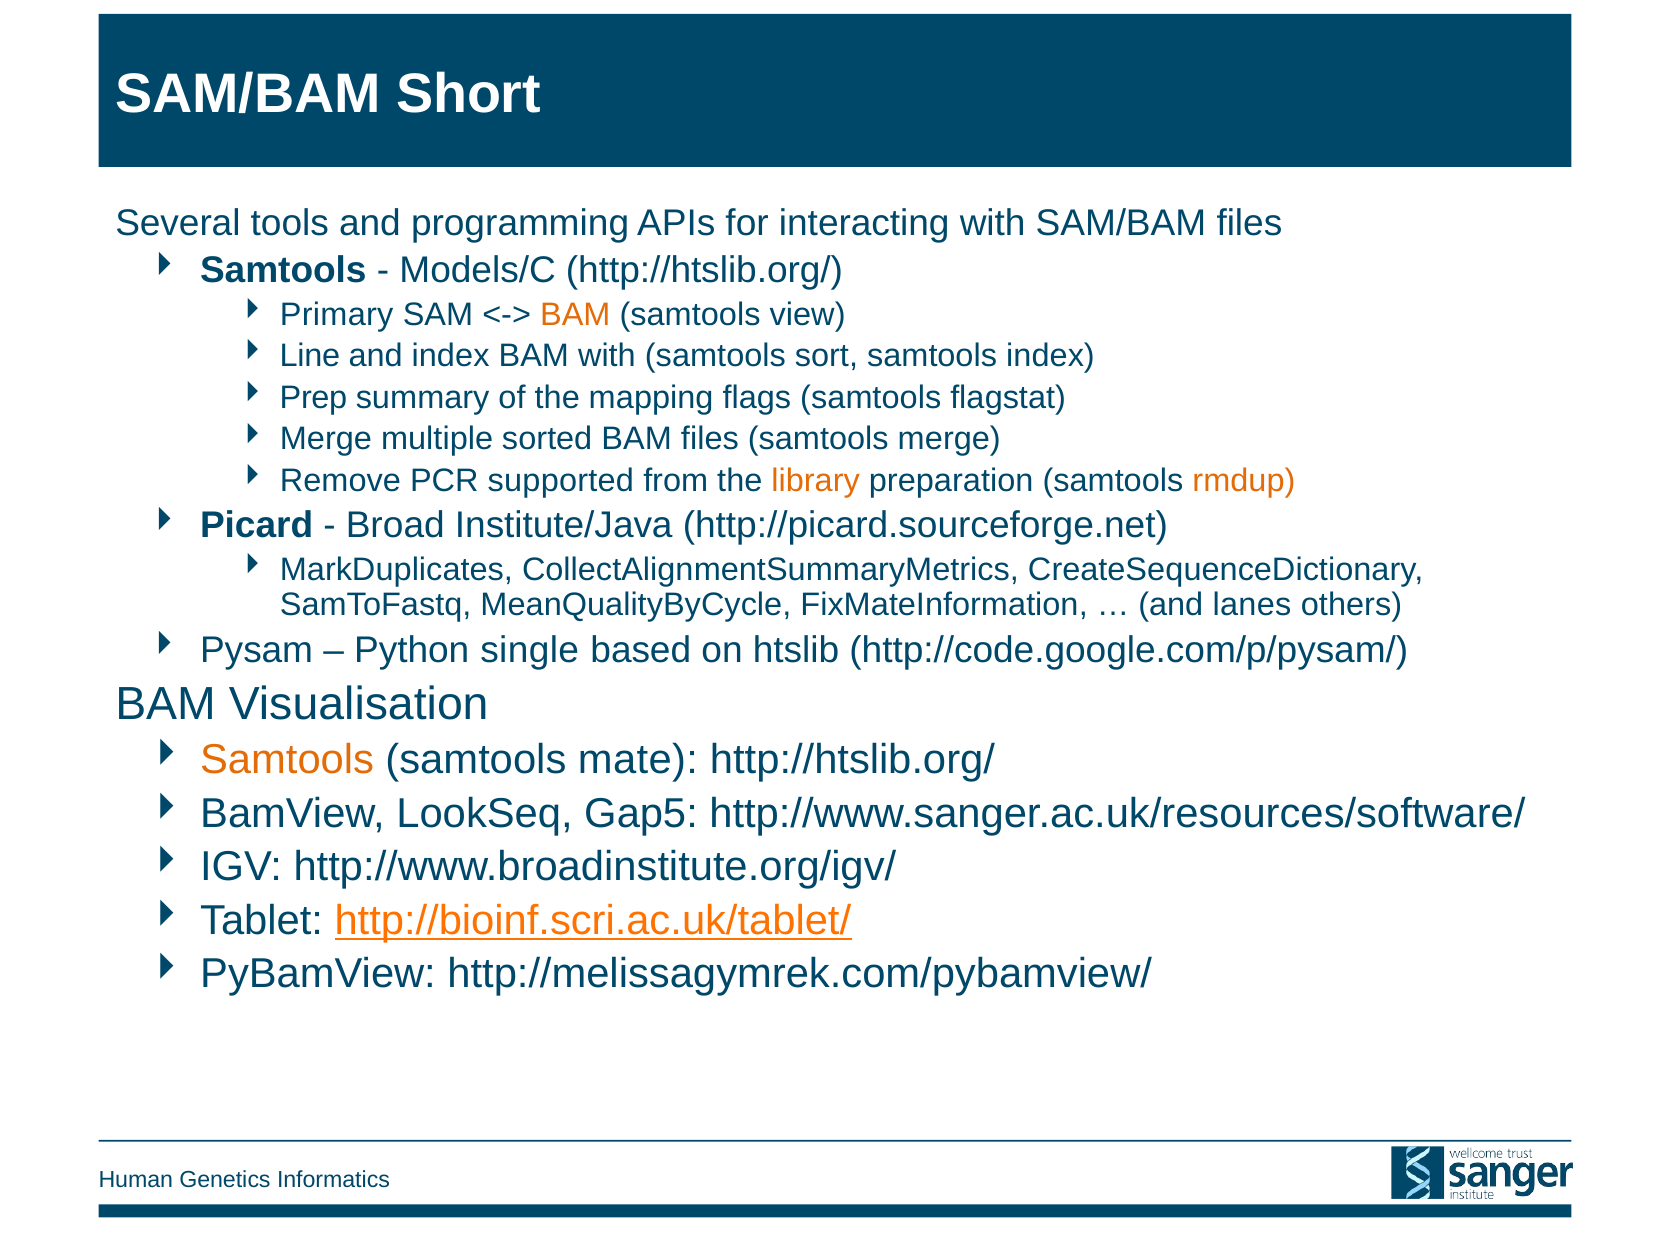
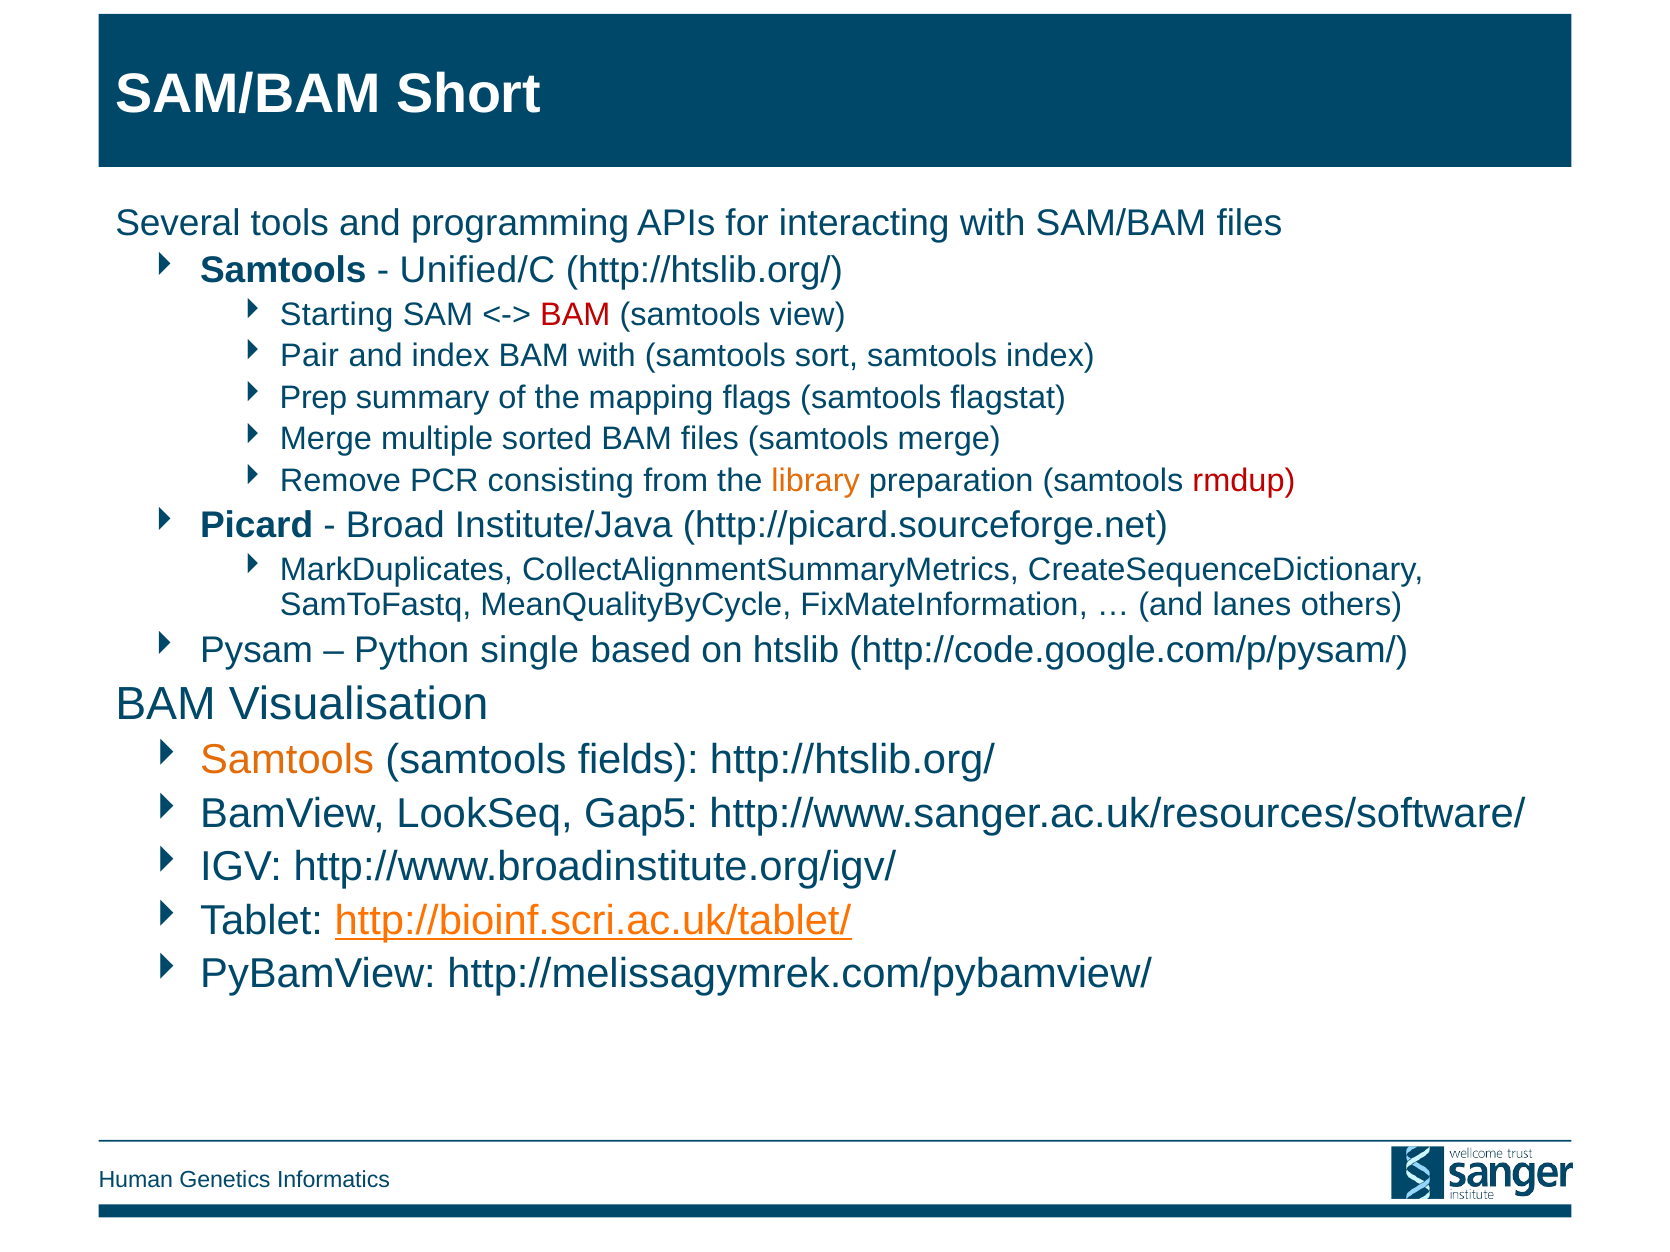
Models/C: Models/C -> Unified/C (477, 270)
Primary: Primary -> Starting (337, 315)
BAM colour: orange -> red (575, 315)
Line: Line -> Pair (310, 356)
supported: supported -> consisting (561, 481)
rmdup colour: orange -> red (1244, 481)
mate: mate -> fields (638, 760)
